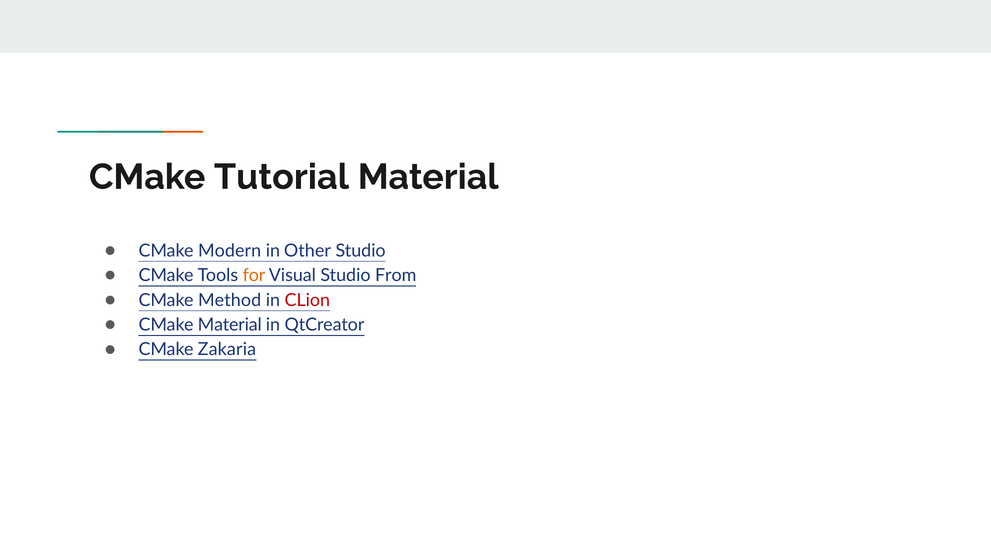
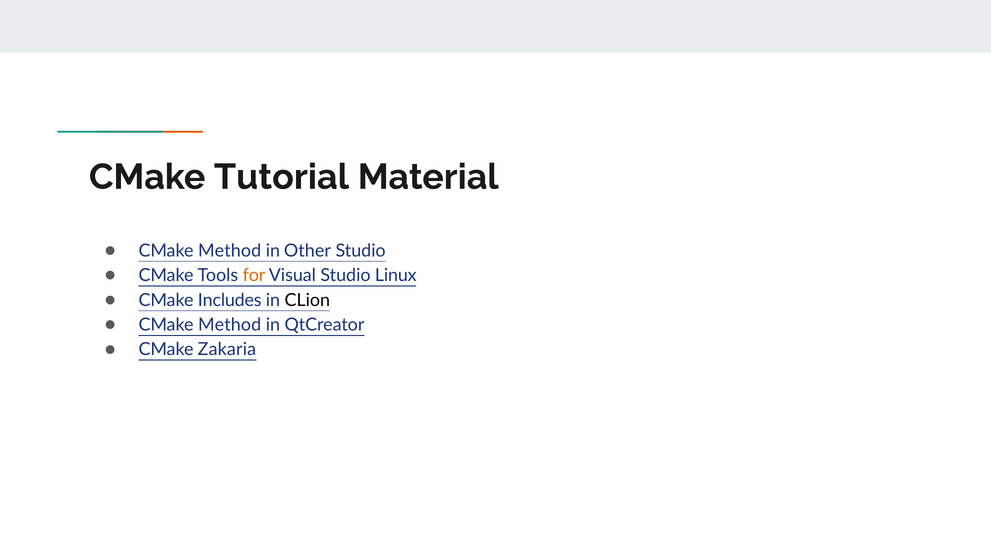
Modern: Modern -> Method (230, 250)
From: From -> Linux (396, 275)
Method: Method -> Includes (230, 300)
CLion colour: red -> black (307, 300)
Material: Material -> Method (230, 325)
